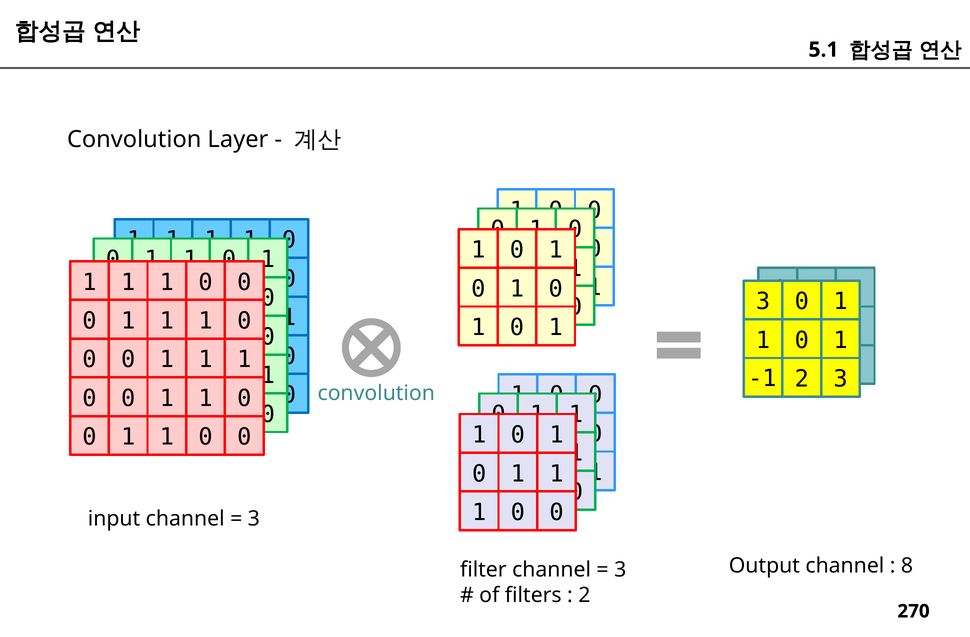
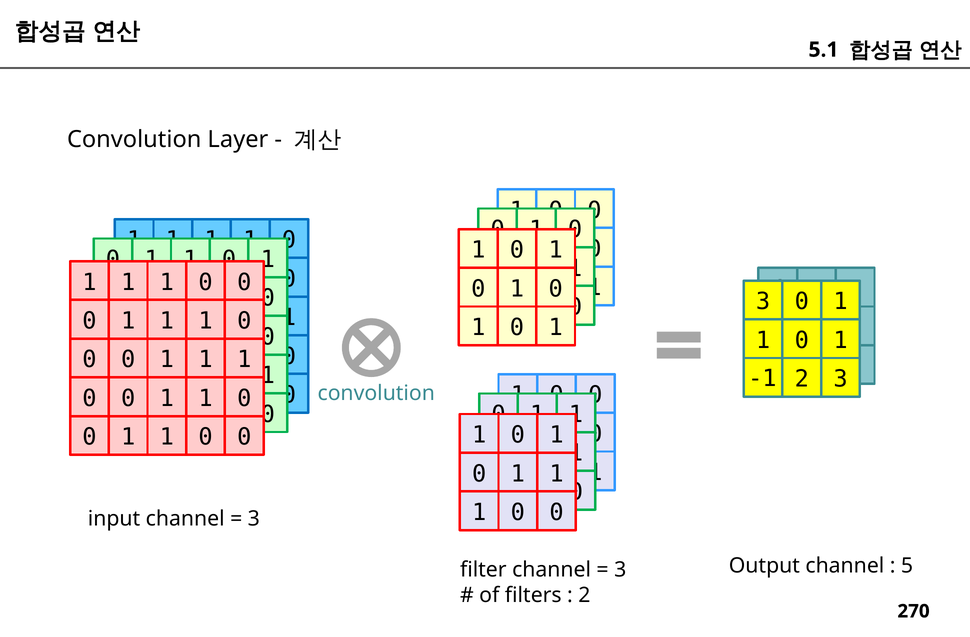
8: 8 -> 5 (907, 566)
